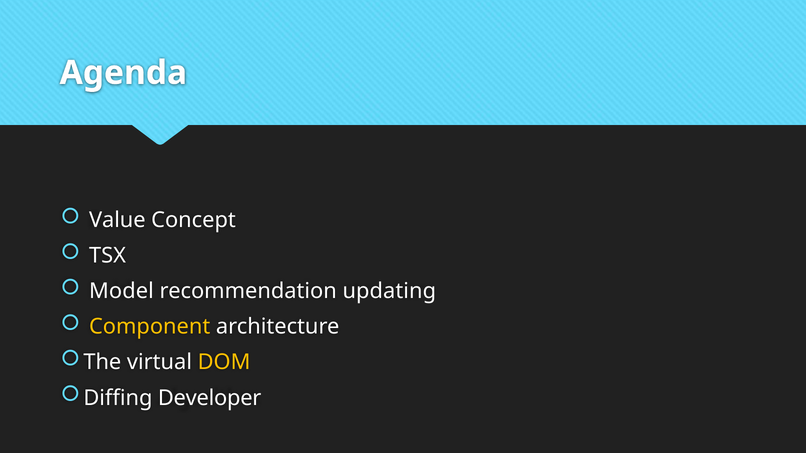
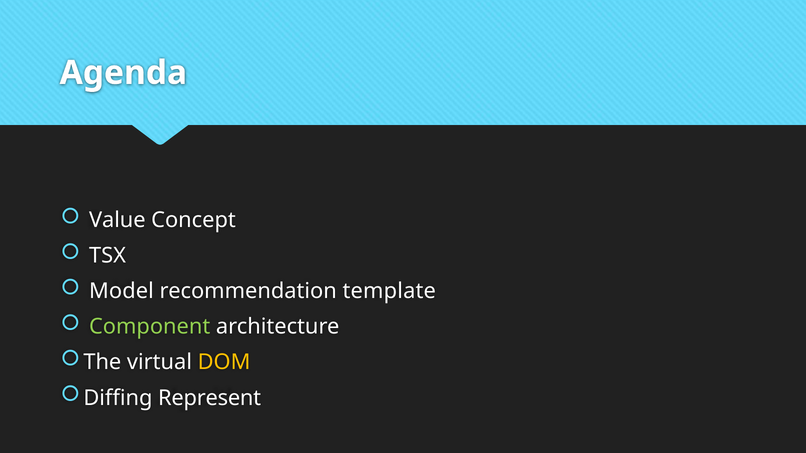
updating: updating -> template (389, 291)
Component colour: yellow -> light green (150, 327)
Developer: Developer -> Represent (210, 398)
